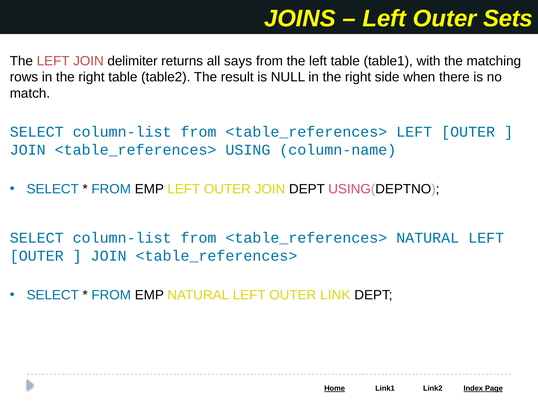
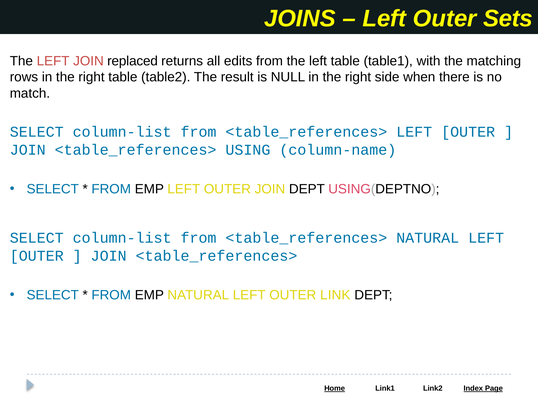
delimiter: delimiter -> replaced (133, 61)
says: says -> edits (238, 61)
